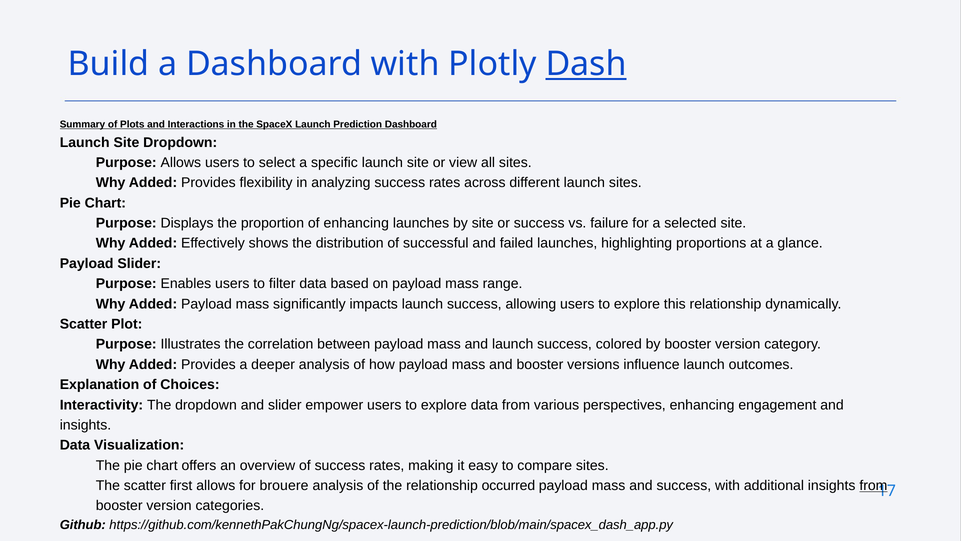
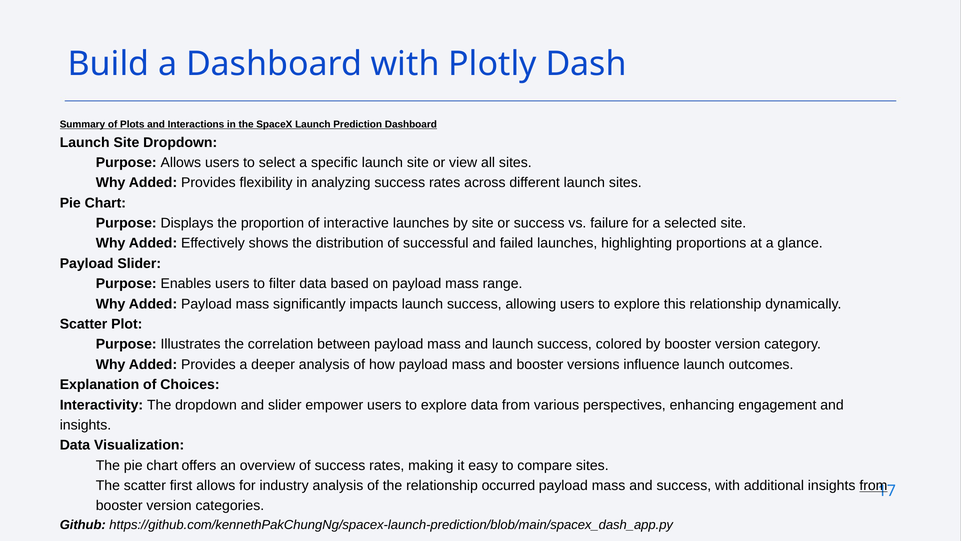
Dash underline: present -> none (586, 64)
of enhancing: enhancing -> interactive (356, 223)
brouere: brouere -> industry (284, 485)
